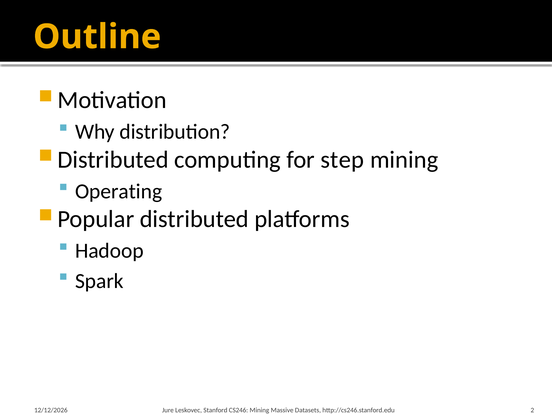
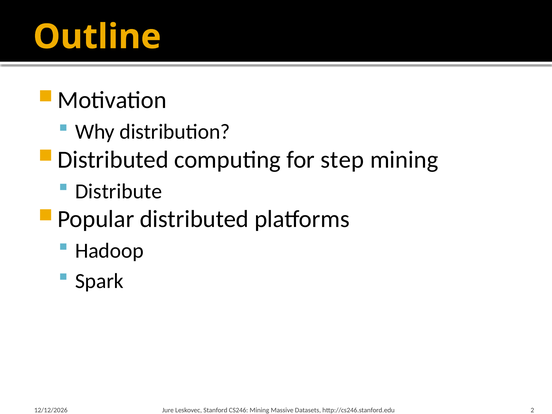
Operating: Operating -> Distribute (119, 191)
